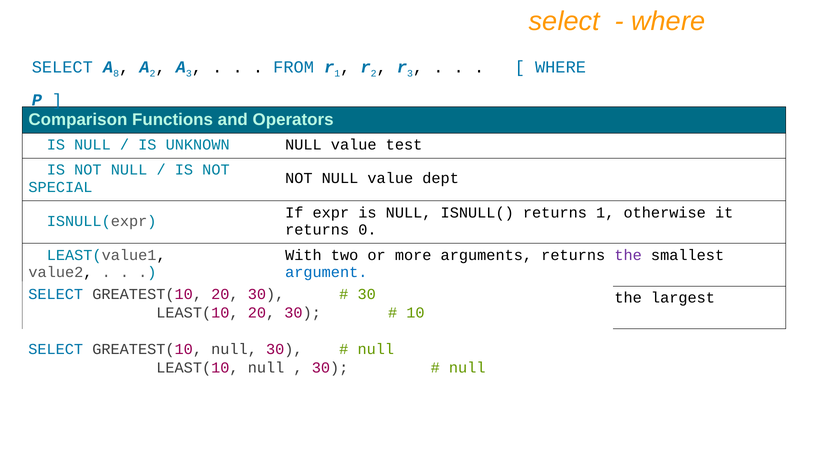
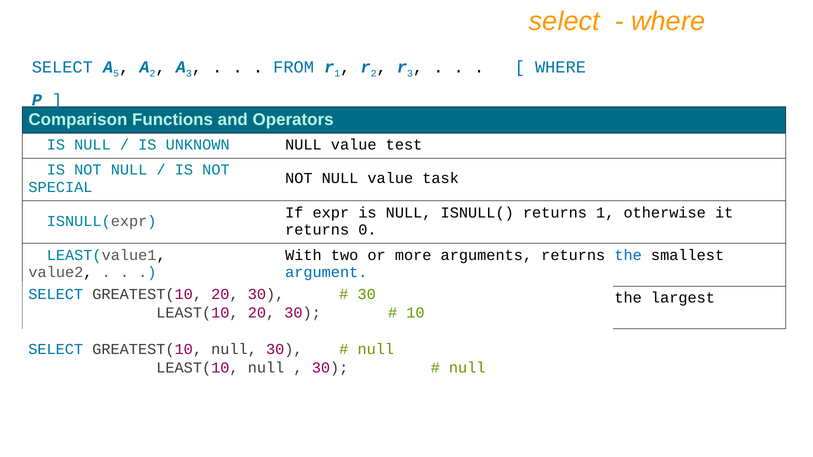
8: 8 -> 5 (116, 74)
dept: dept -> task (441, 179)
the colour: purple -> blue (628, 255)
